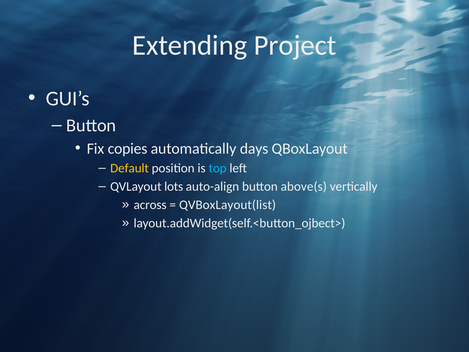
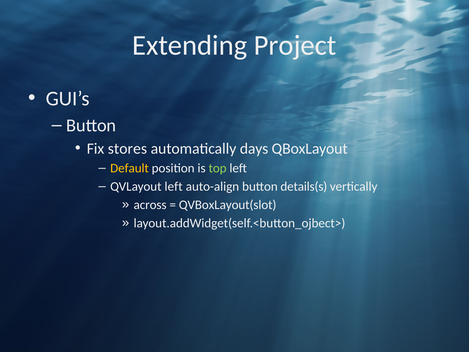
copies: copies -> stores (127, 149)
top colour: light blue -> light green (218, 168)
QVLayout lots: lots -> left (174, 186)
above(s: above(s -> details(s (304, 186)
QVBoxLayout(list: QVBoxLayout(list -> QVBoxLayout(slot (228, 205)
